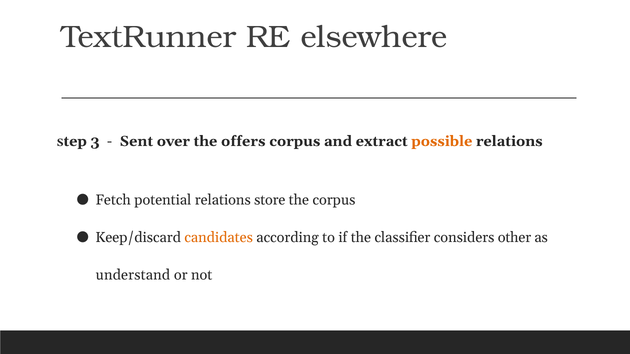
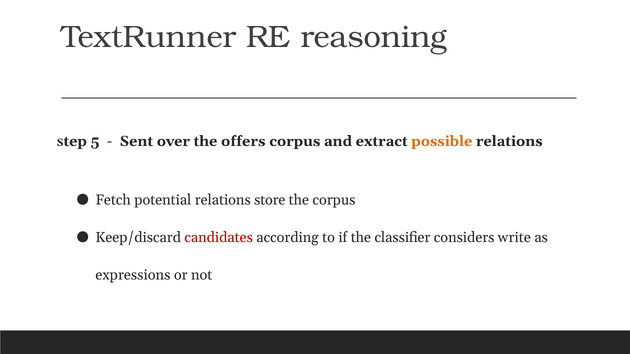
elsewhere: elsewhere -> reasoning (374, 37)
3: 3 -> 5 (95, 141)
candidates colour: orange -> red (219, 238)
other: other -> write (514, 238)
understand: understand -> expressions (133, 275)
